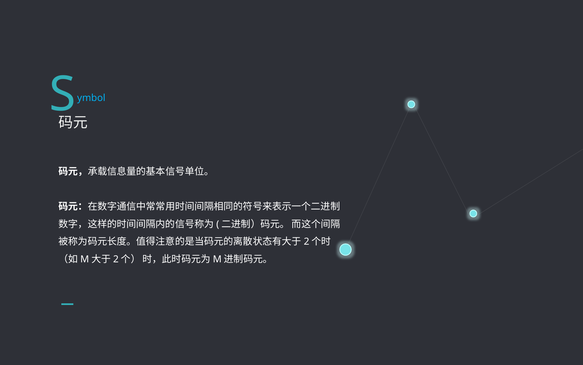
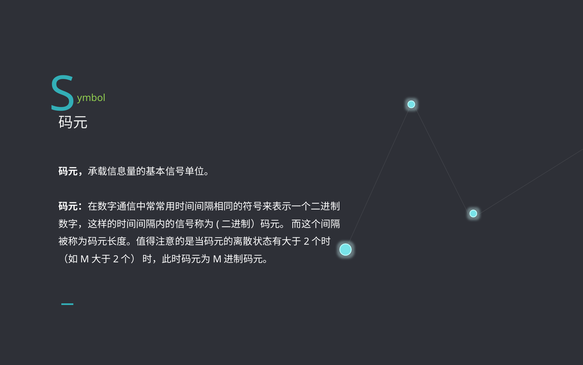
ymbol colour: light blue -> light green (91, 98)
